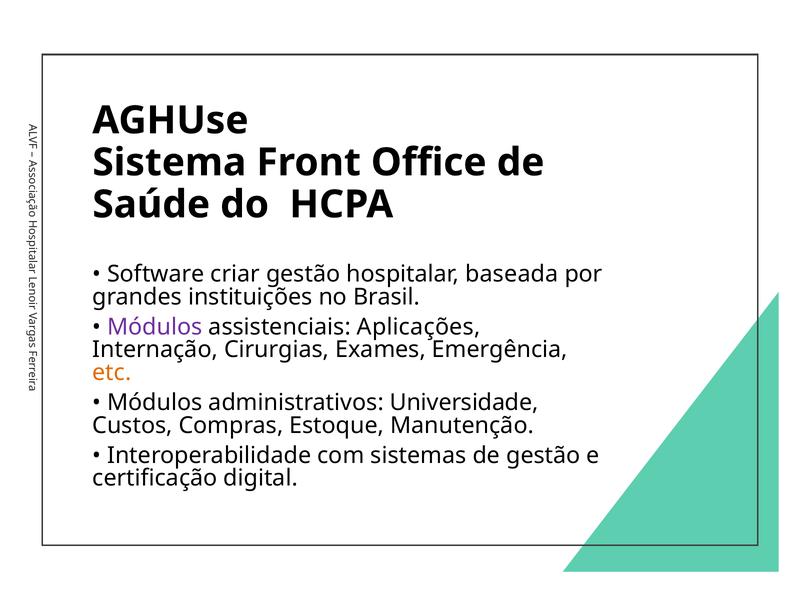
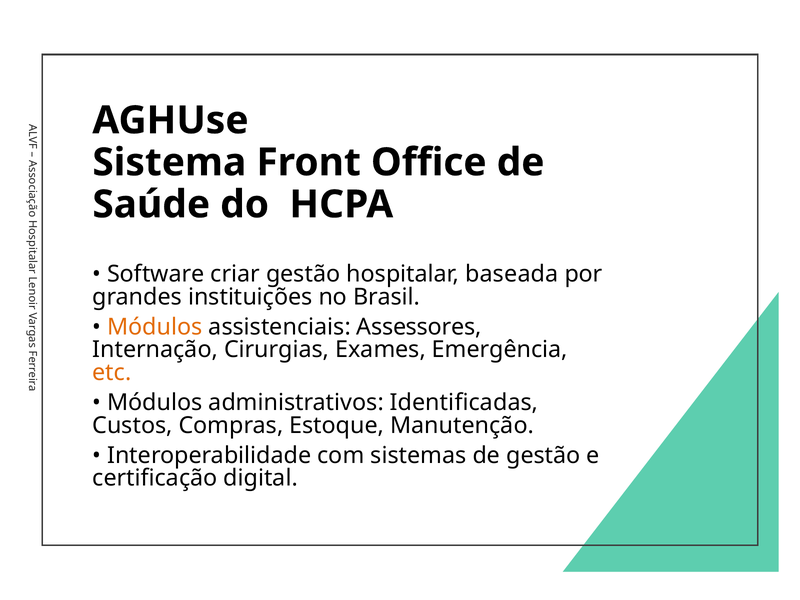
Módulos colour: purple -> orange (155, 327)
Aplicações: Aplicações -> Assessores (419, 327)
Universidade: Universidade -> Identificadas (464, 403)
